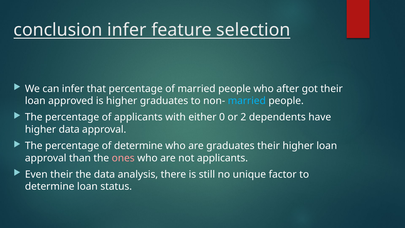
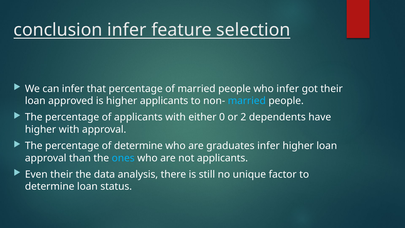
who after: after -> infer (288, 89)
higher graduates: graduates -> applicants (164, 101)
higher data: data -> with (69, 129)
graduates their: their -> infer (269, 146)
ones colour: pink -> light blue (123, 158)
